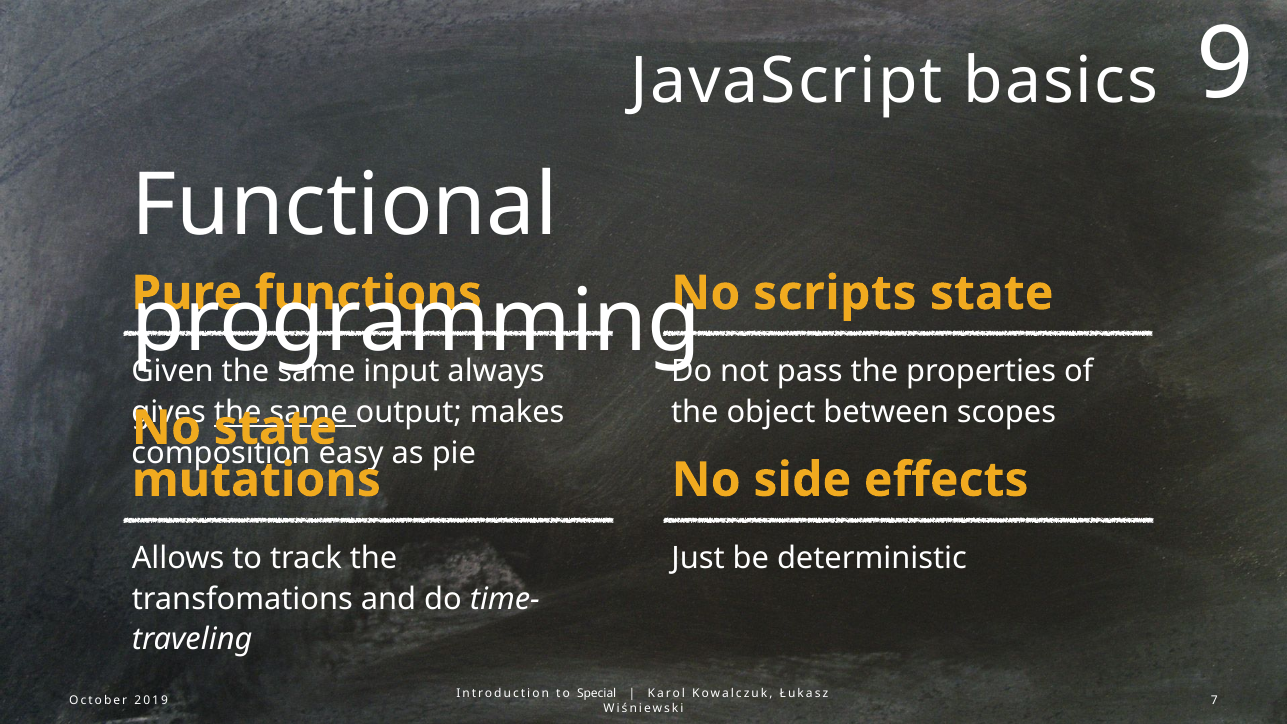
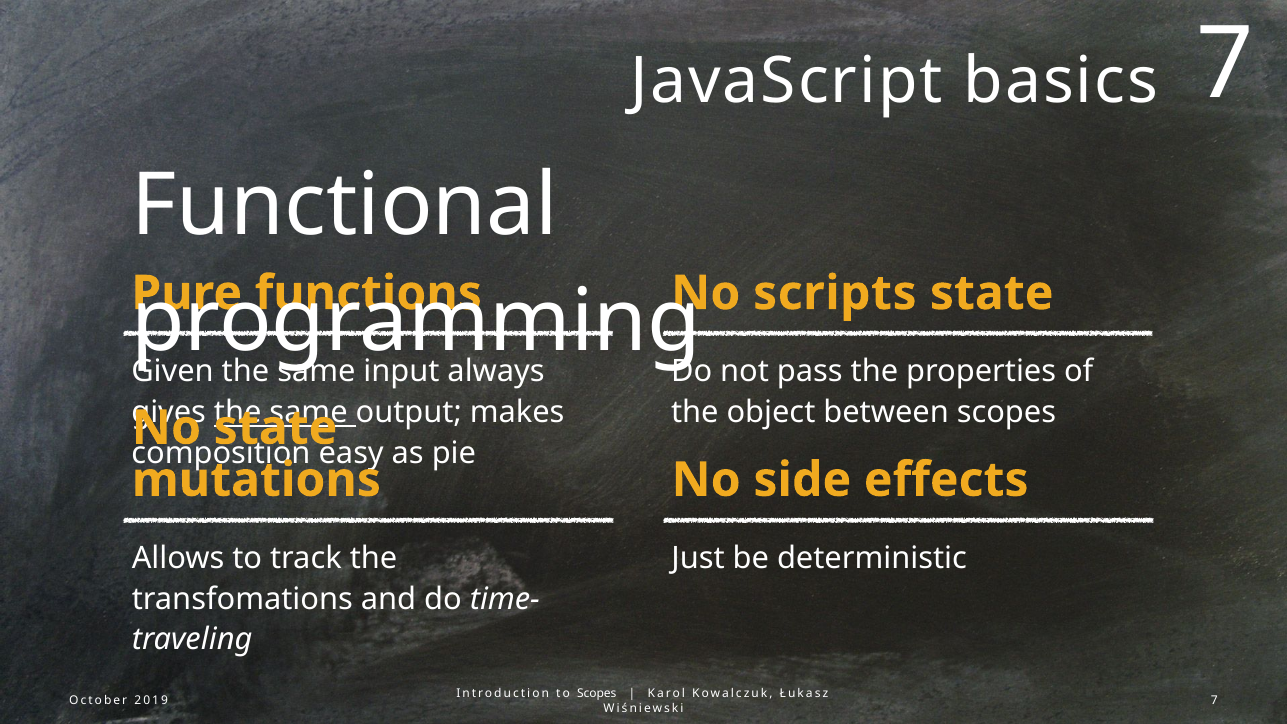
basics 9: 9 -> 7 (1226, 65)
to Special: Special -> Scopes (597, 694)
